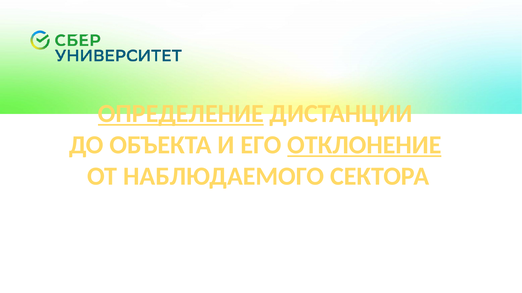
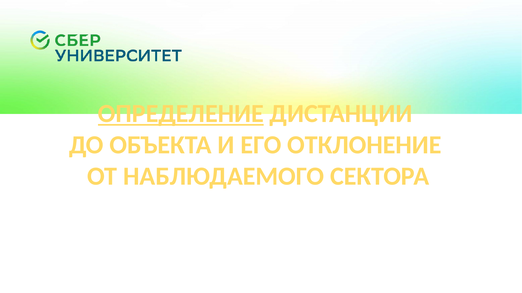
ОТКЛОНЕНИЕ underline: present -> none (364, 145)
